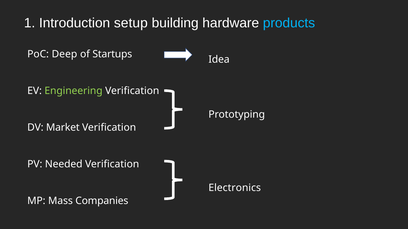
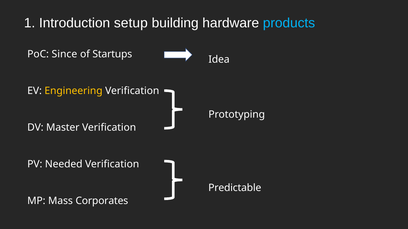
Deep: Deep -> Since (64, 54)
Engineering colour: light green -> yellow (74, 91)
Market: Market -> Master (63, 128)
Electronics: Electronics -> Predictable (235, 188)
Companies: Companies -> Corporates (102, 201)
